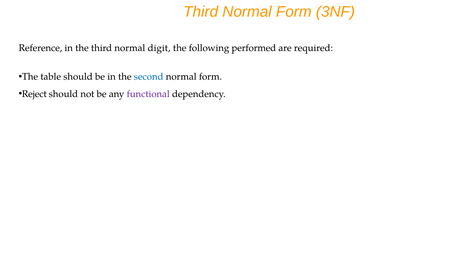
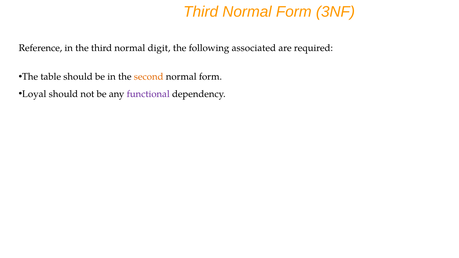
performed: performed -> associated (254, 48)
second colour: blue -> orange (149, 77)
Reject: Reject -> Loyal (34, 94)
